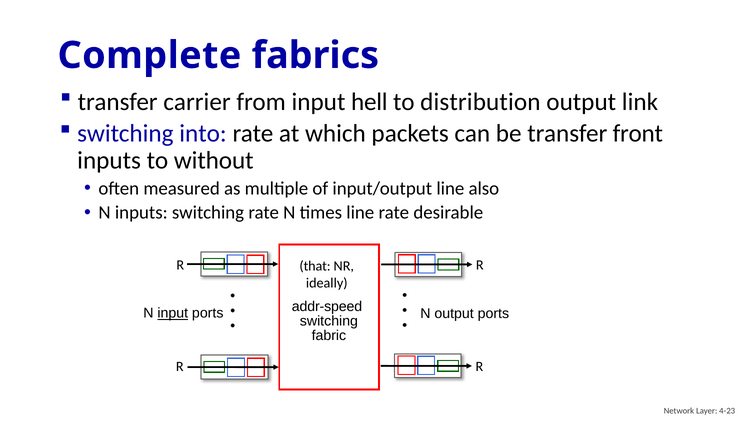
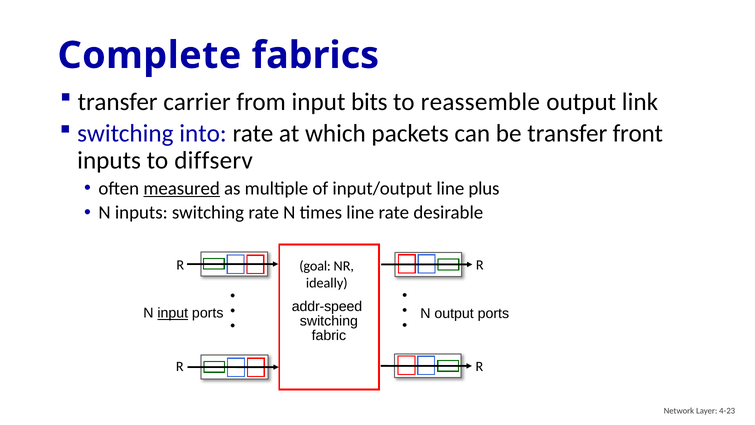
hell: hell -> bits (369, 102)
distribution: distribution -> reassemble (480, 102)
without: without -> diffserv (214, 160)
measured underline: none -> present (182, 188)
also: also -> plus (484, 188)
that: that -> goal (315, 266)
